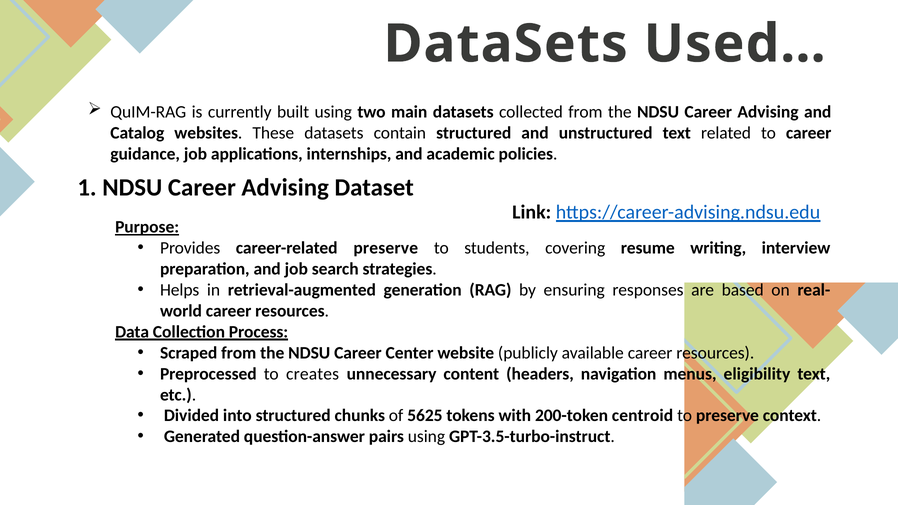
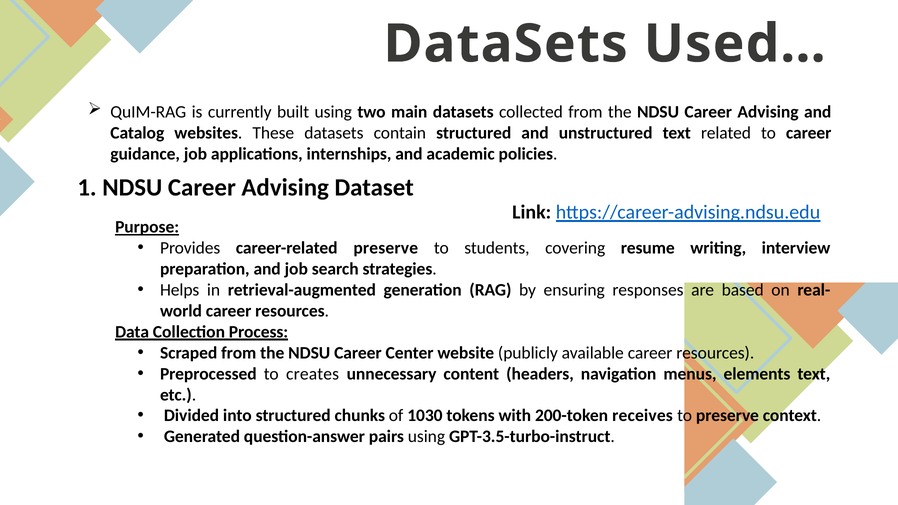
eligibility: eligibility -> elements (757, 374)
5625: 5625 -> 1030 (425, 416)
centroid: centroid -> receives (642, 416)
